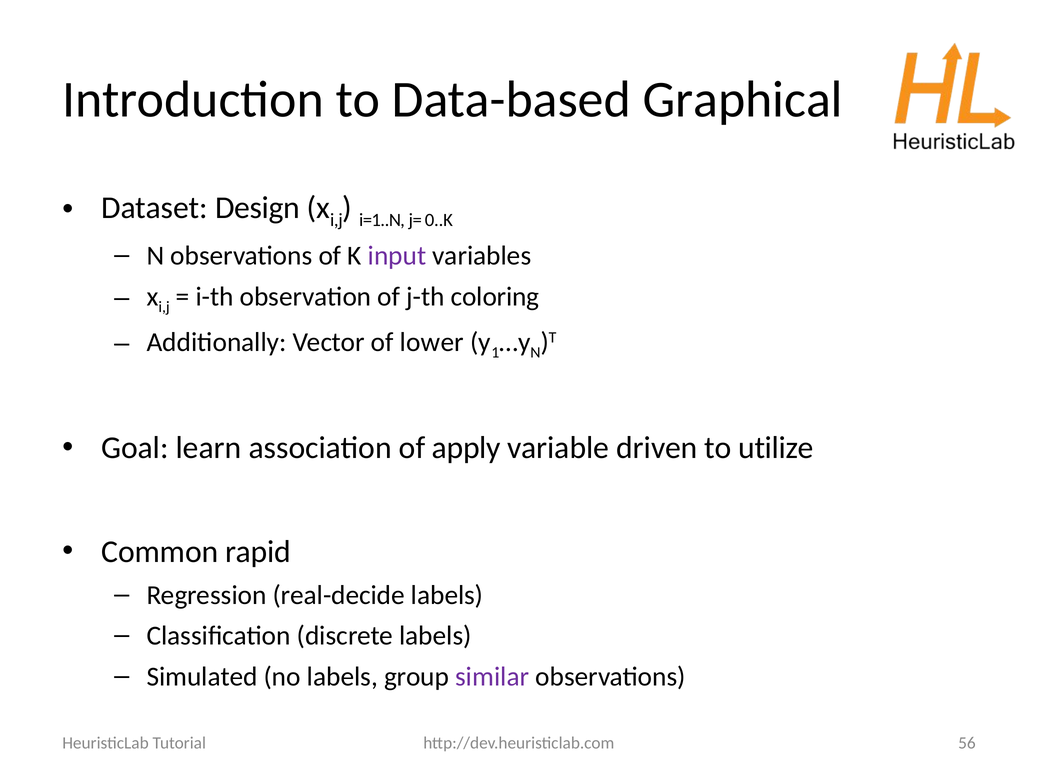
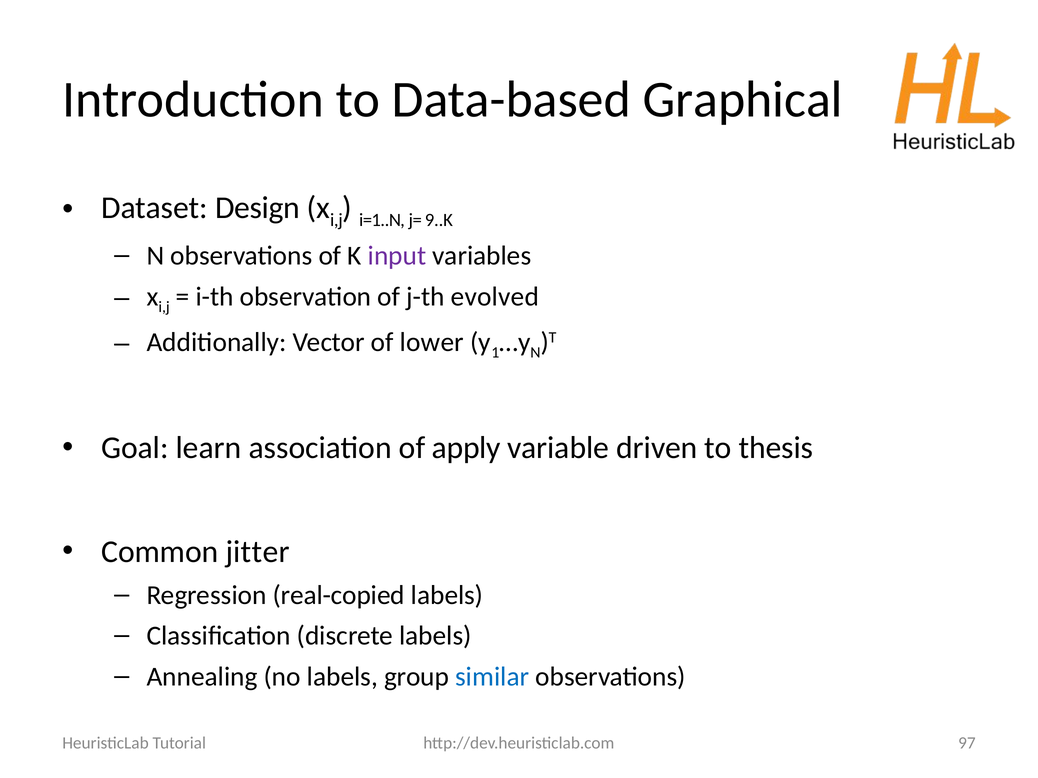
0..K: 0..K -> 9..K (439, 220)
coloring: coloring -> evolved (495, 297)
utilize: utilize -> thesis (776, 448)
rapid: rapid -> jitter (258, 552)
real-decide: real-decide -> real-copied (339, 595)
Simulated: Simulated -> Annealing (202, 677)
similar colour: purple -> blue (492, 677)
56: 56 -> 97 (967, 743)
